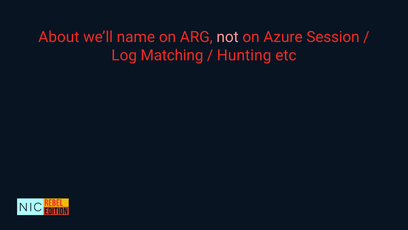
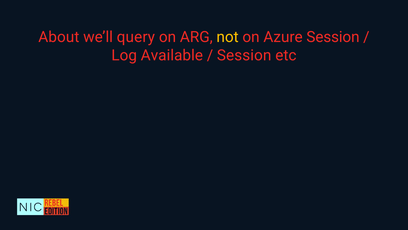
name: name -> query (136, 37)
not colour: pink -> yellow (228, 37)
Matching: Matching -> Available (172, 55)
Hunting: Hunting -> Session (244, 55)
